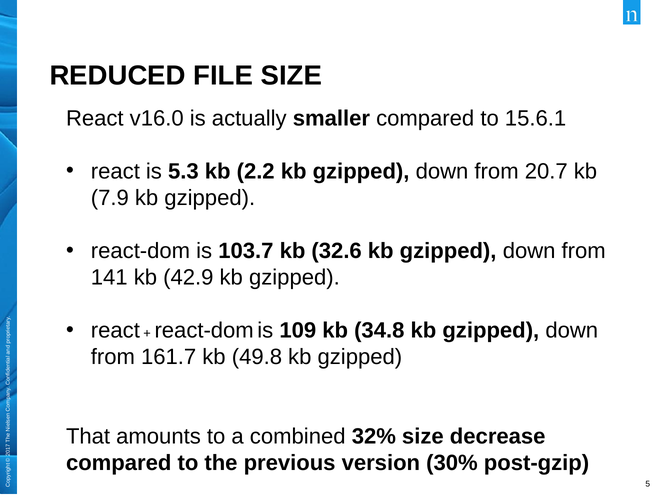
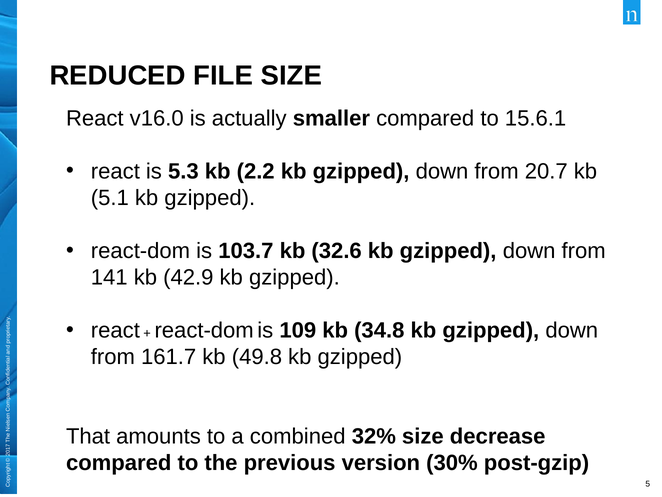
7.9: 7.9 -> 5.1 (110, 198)
